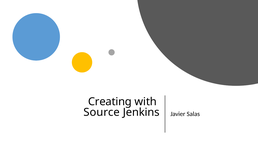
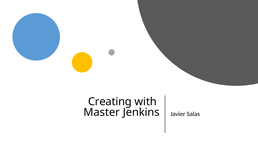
Source: Source -> Master (102, 112)
